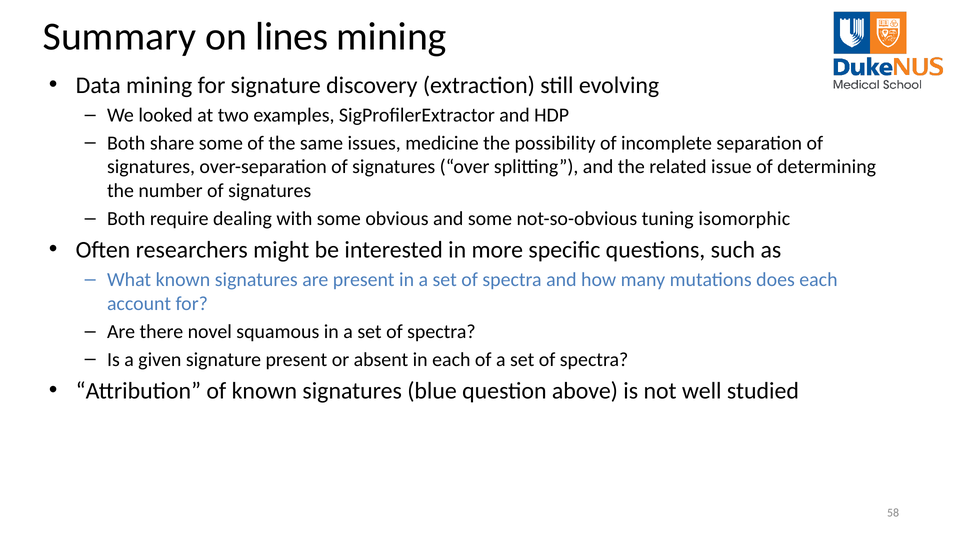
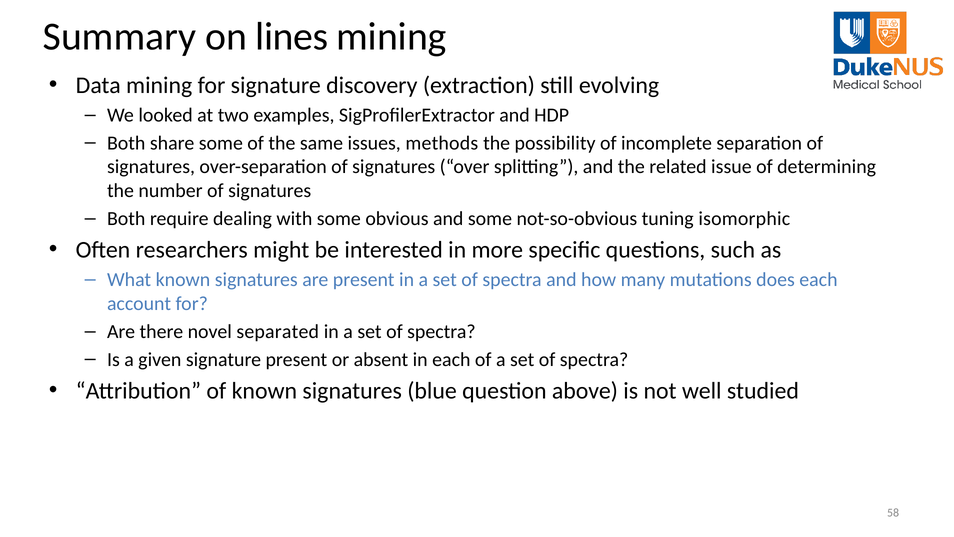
medicine: medicine -> methods (442, 143)
squamous: squamous -> separated (278, 331)
